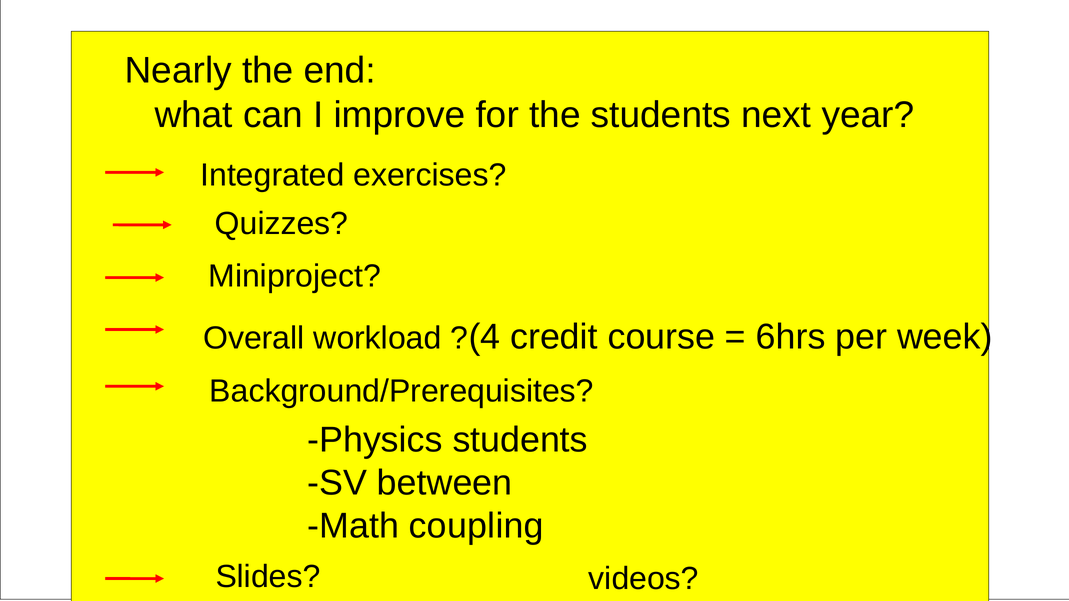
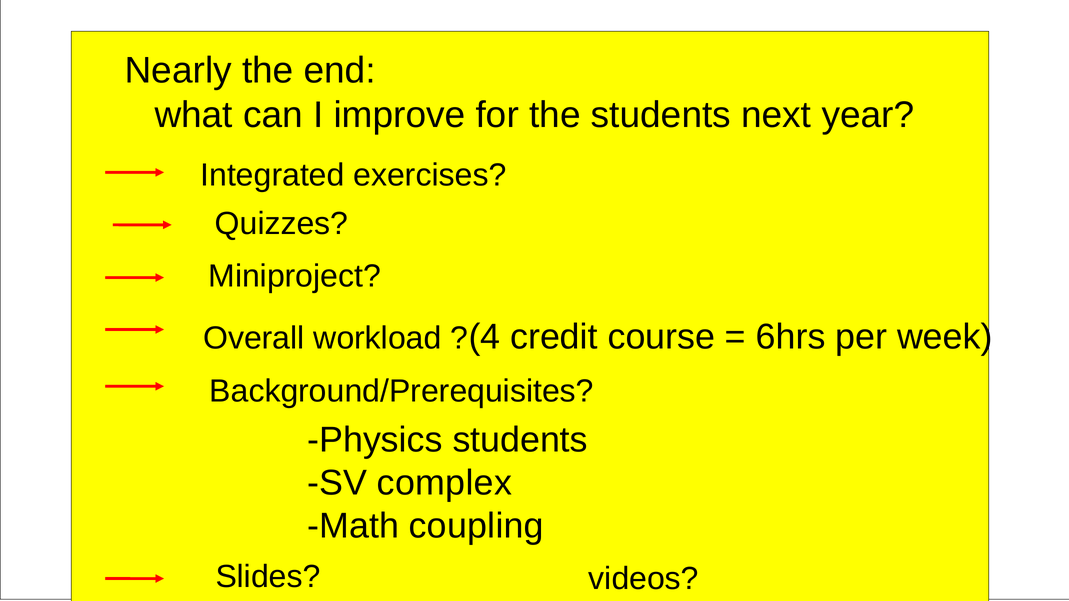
between: between -> complex (444, 483)
